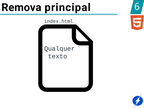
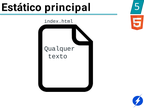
Remova: Remova -> Estático (21, 7)
6: 6 -> 5 (137, 7)
